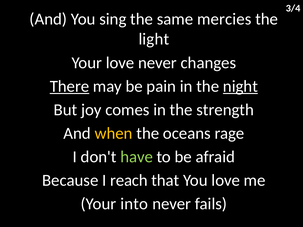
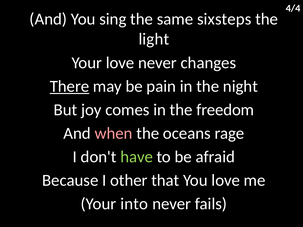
3/4: 3/4 -> 4/4 (293, 8)
mercies: mercies -> sixsteps (224, 19)
night underline: present -> none (240, 86)
strength: strength -> freedom (225, 110)
when colour: yellow -> pink (114, 133)
reach: reach -> other (129, 181)
